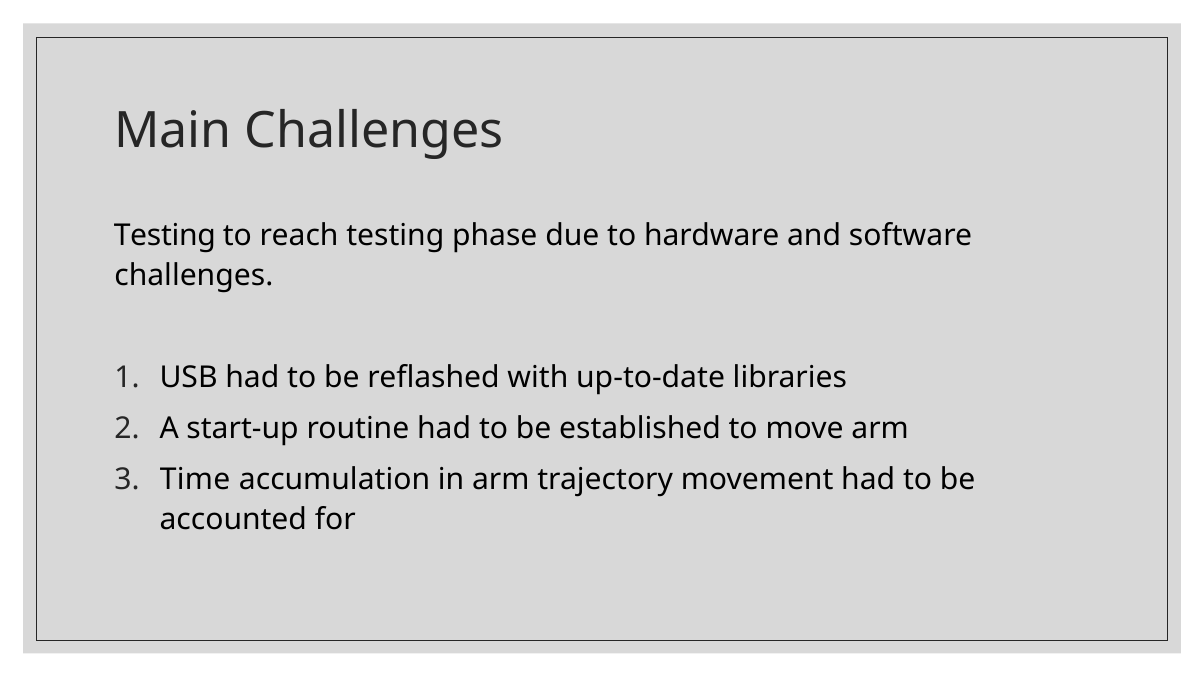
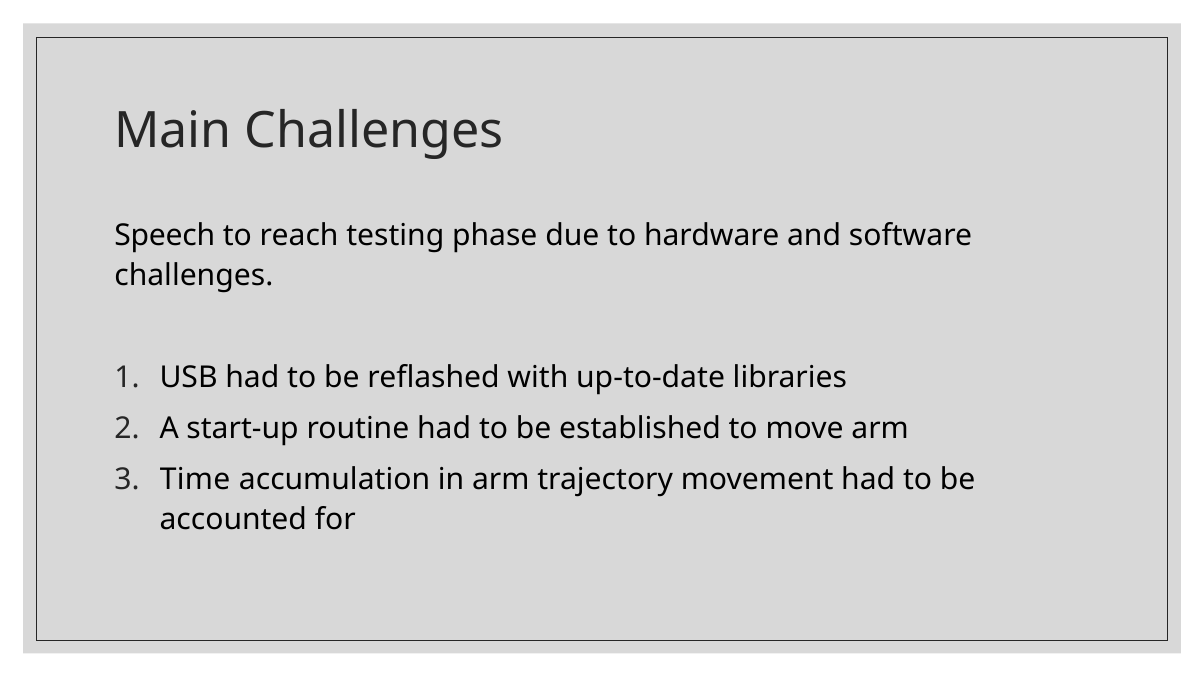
Testing: Testing -> Speech (165, 236)
